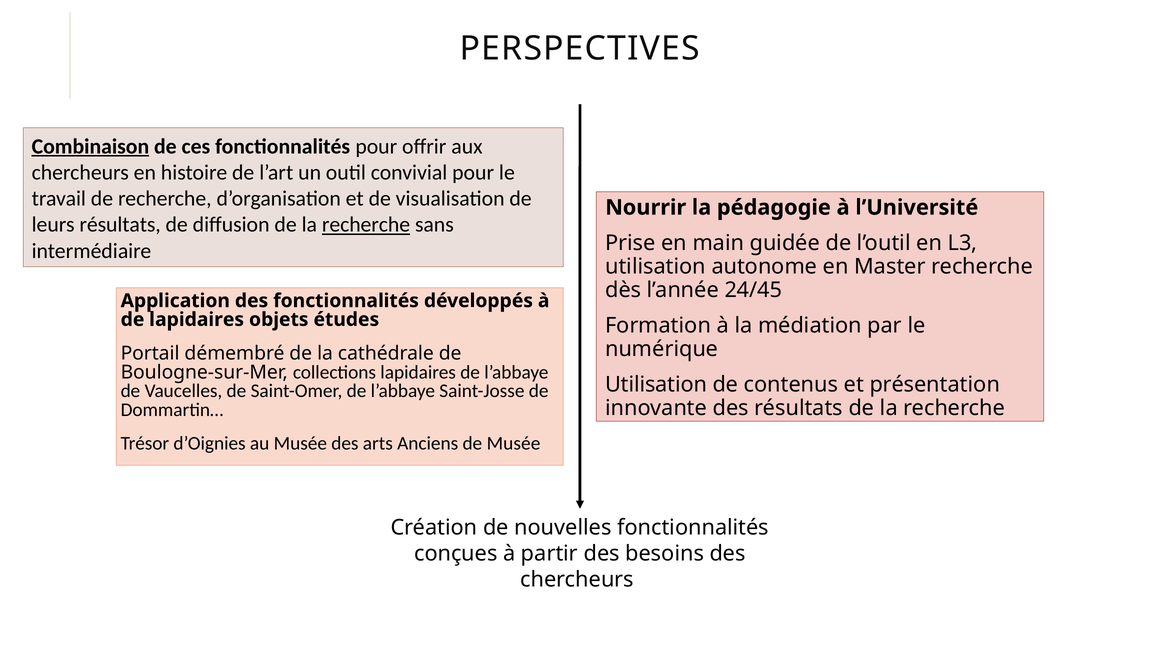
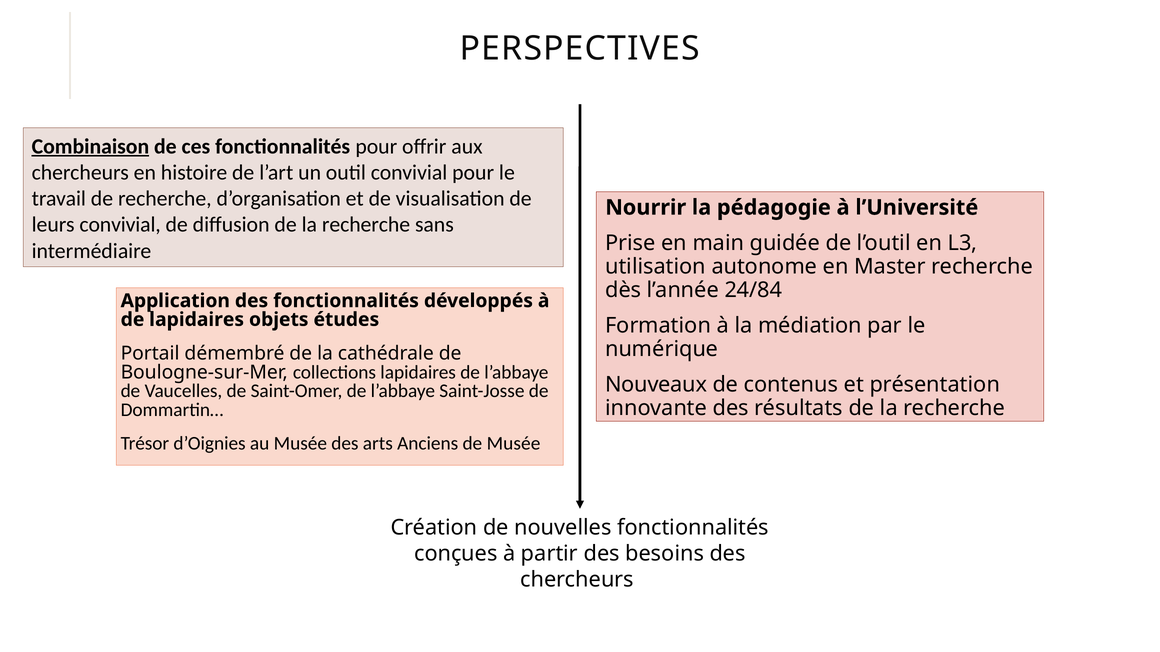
leurs résultats: résultats -> convivial (120, 225)
recherche underline: present -> none (366, 225)
24/45: 24/45 -> 24/84 (753, 290)
Utilisation: Utilisation -> Nouveaux (656, 385)
